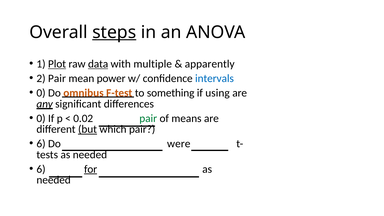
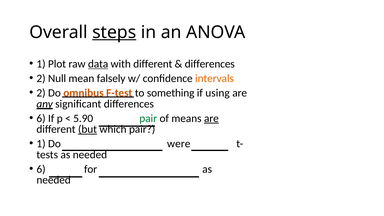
Plot underline: present -> none (57, 64)
with multiple: multiple -> different (153, 64)
apparently: apparently -> differences (210, 64)
2 Pair: Pair -> Null (57, 78)
power: power -> falsely (111, 78)
intervals colour: blue -> orange (214, 78)
0: 0 -> 2 (41, 93)
0: 0 -> 6 (41, 118)
0.02: 0.02 -> 5.90 (83, 118)
are underline: none -> present (211, 118)
6: 6 -> 1 (41, 144)
for underline: present -> none (91, 169)
